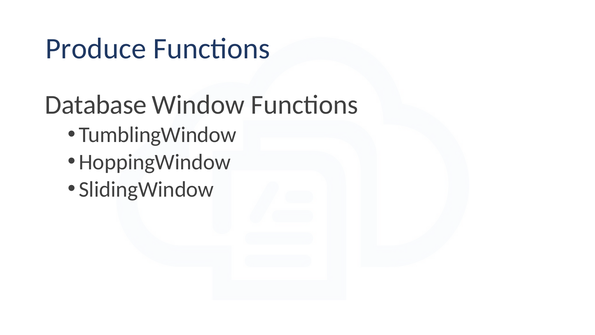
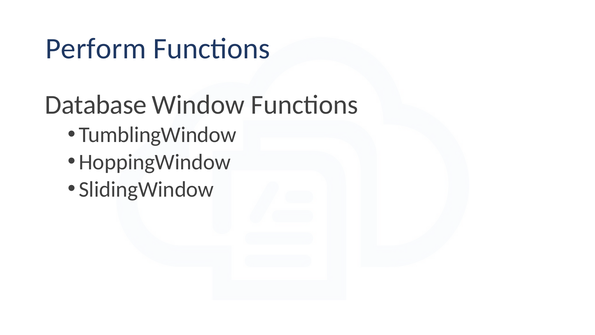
Produce: Produce -> Perform (96, 49)
